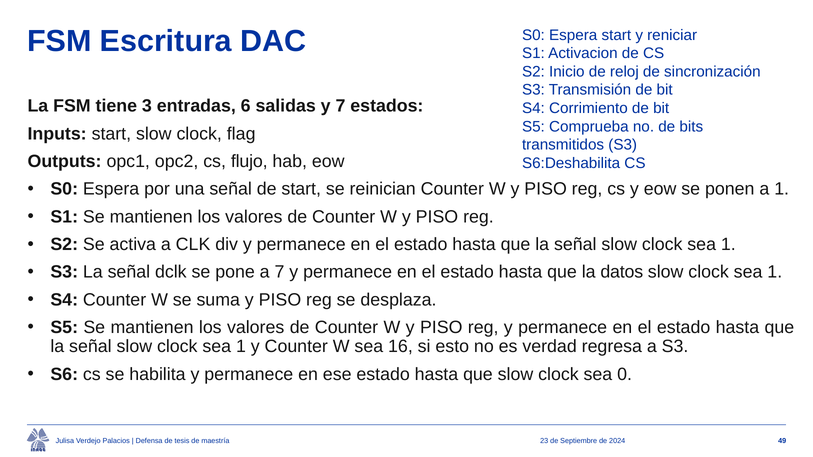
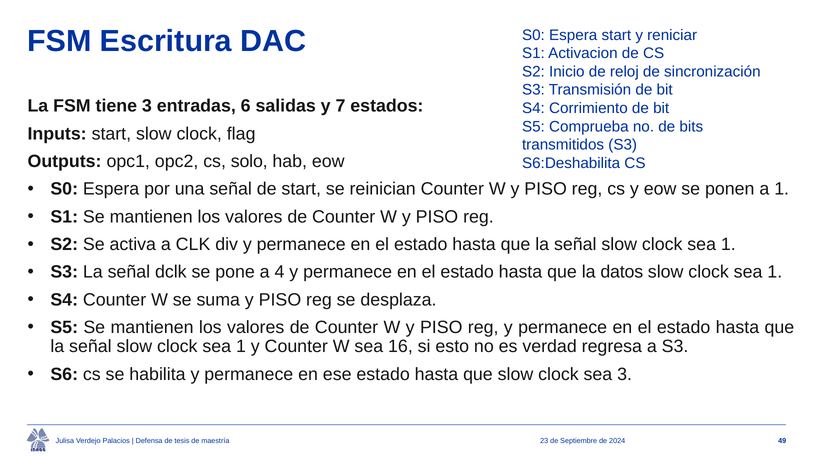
flujo: flujo -> solo (249, 161)
a 7: 7 -> 4 (279, 272)
sea 0: 0 -> 3 (625, 374)
